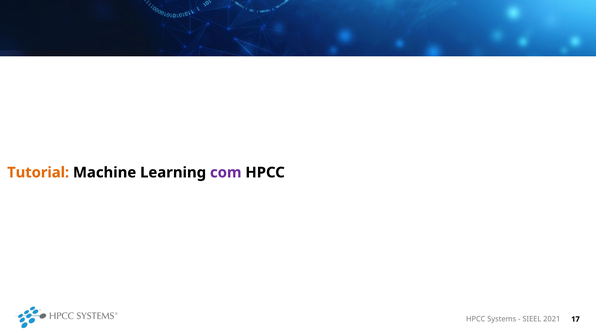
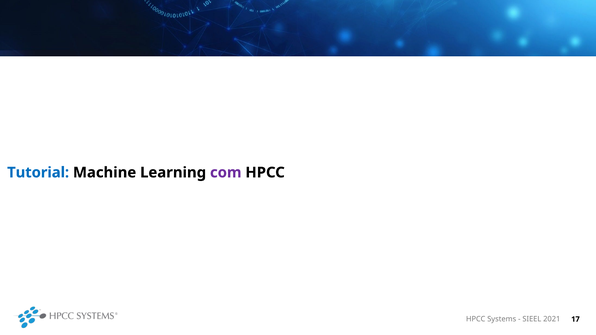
Tutorial colour: orange -> blue (38, 173)
